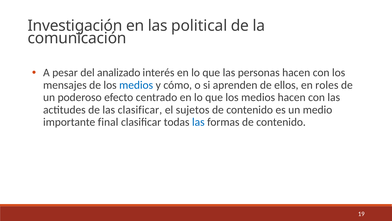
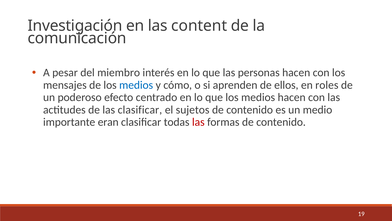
political: political -> content (199, 26)
analizado: analizado -> miembro (119, 73)
final: final -> eran (108, 122)
las colour: blue -> red (198, 122)
